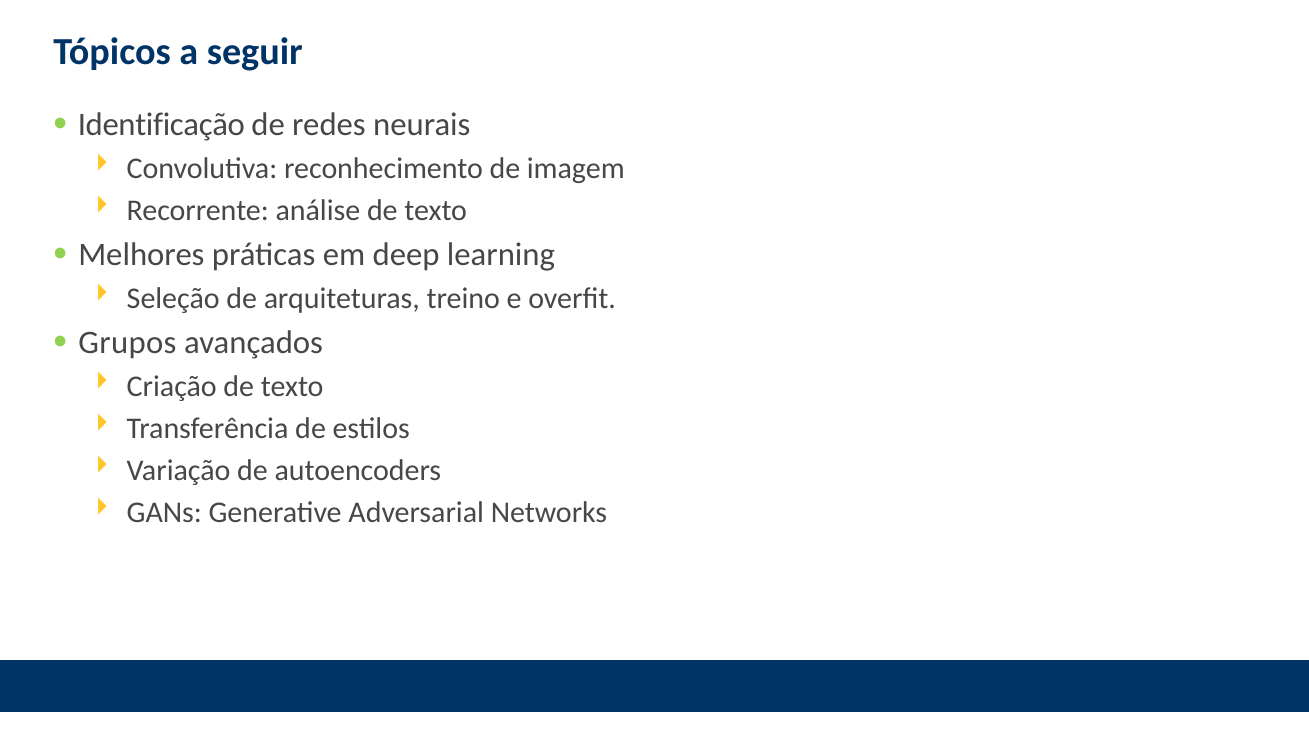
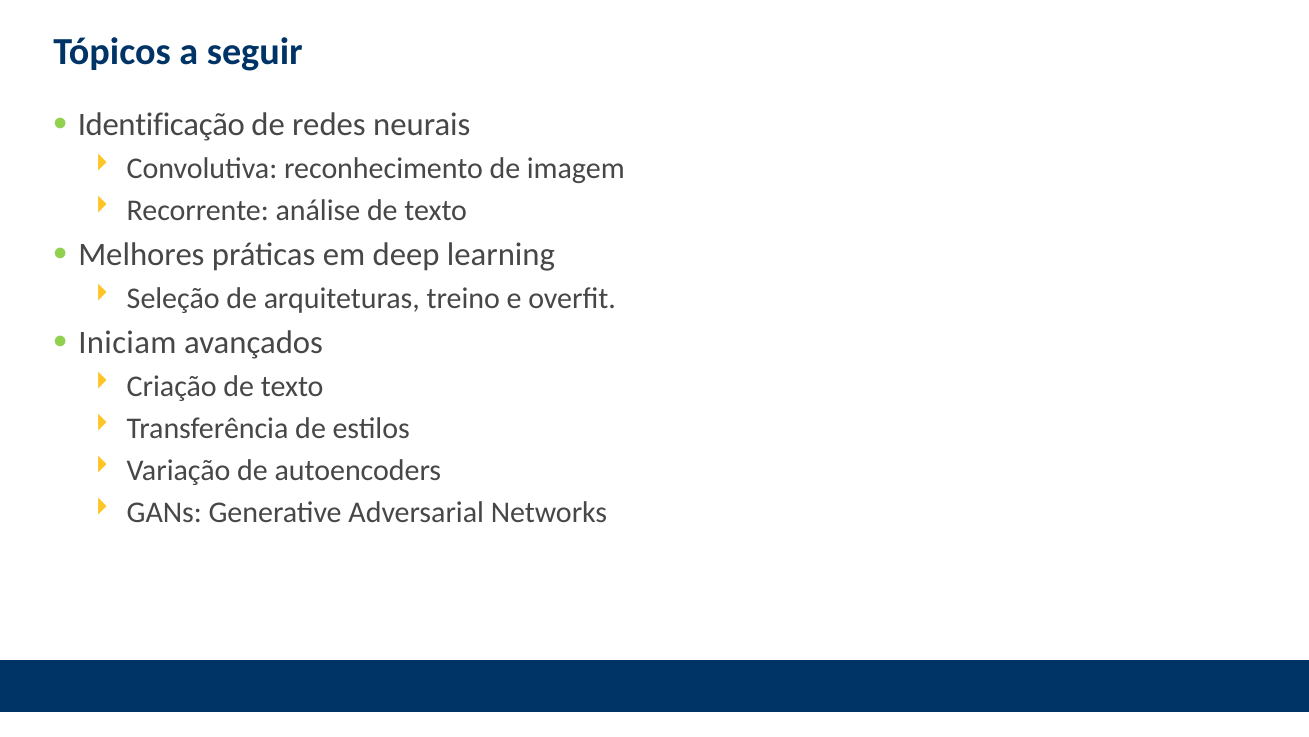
Grupos: Grupos -> Iniciam (127, 343)
